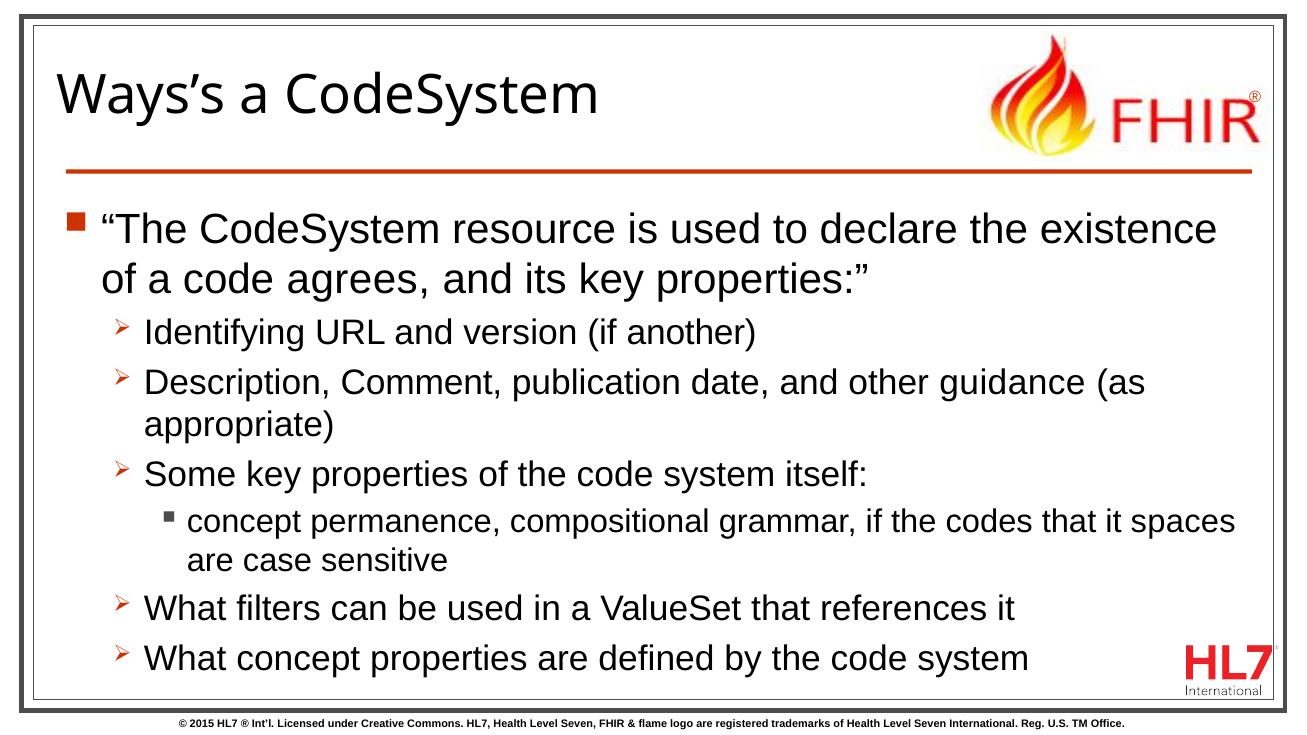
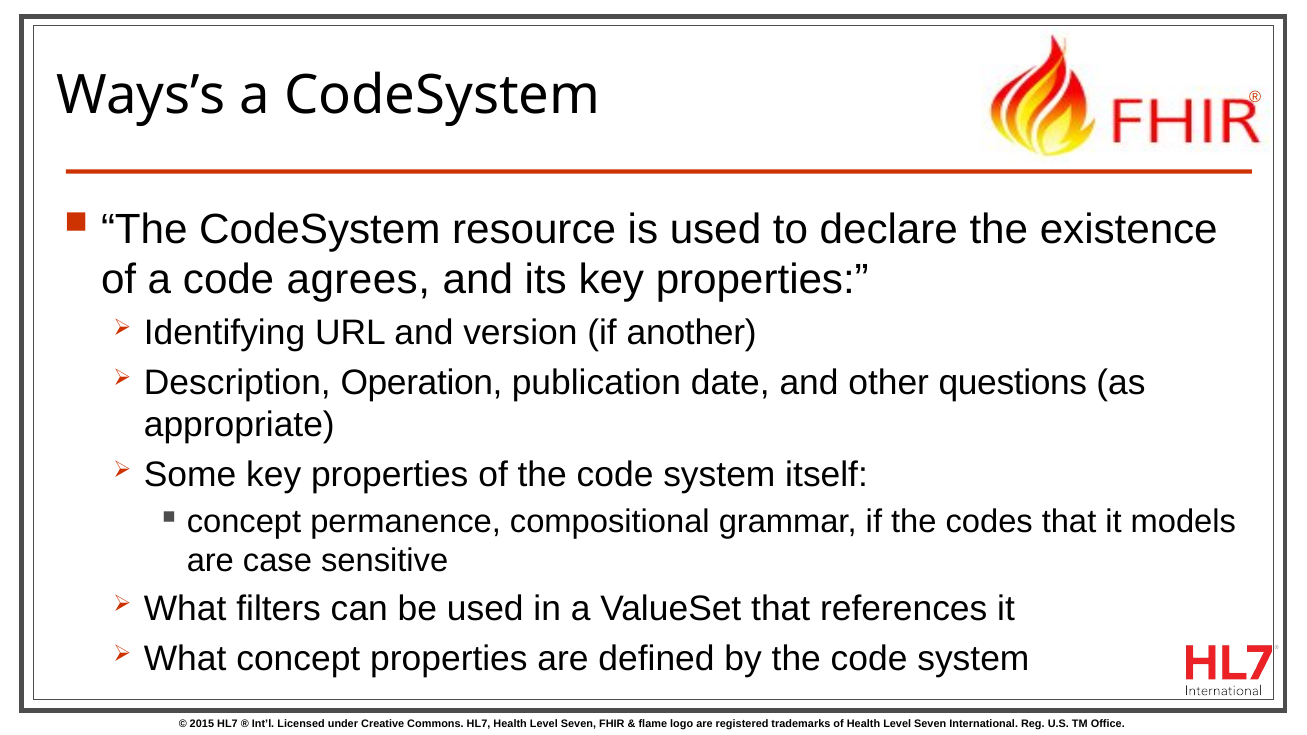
Comment: Comment -> Operation (421, 383)
guidance: guidance -> questions (1013, 383)
spaces: spaces -> models (1183, 522)
